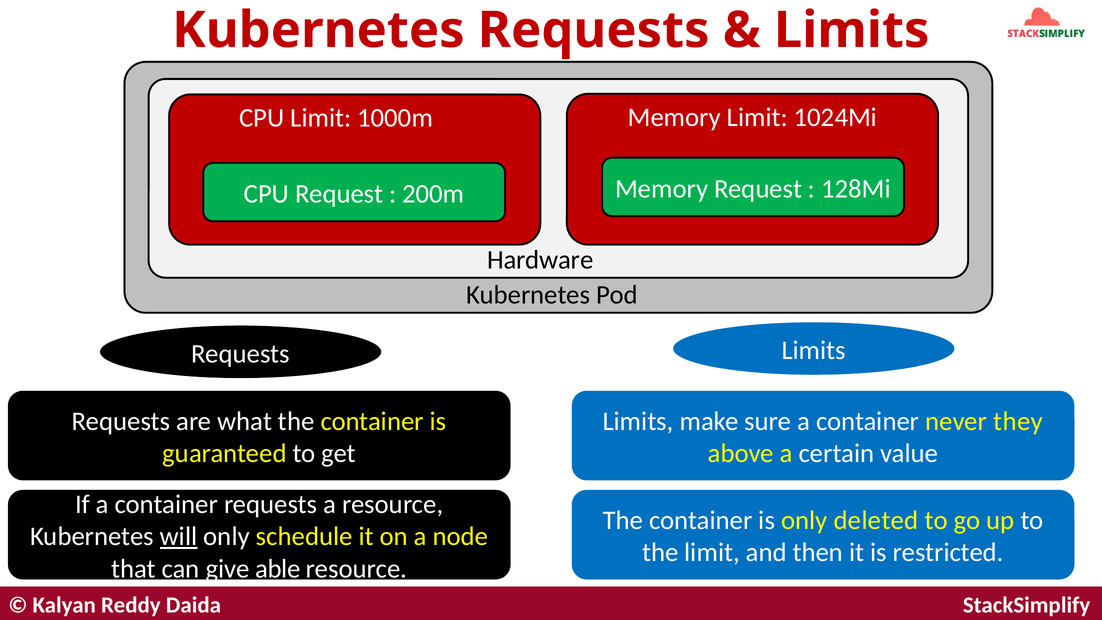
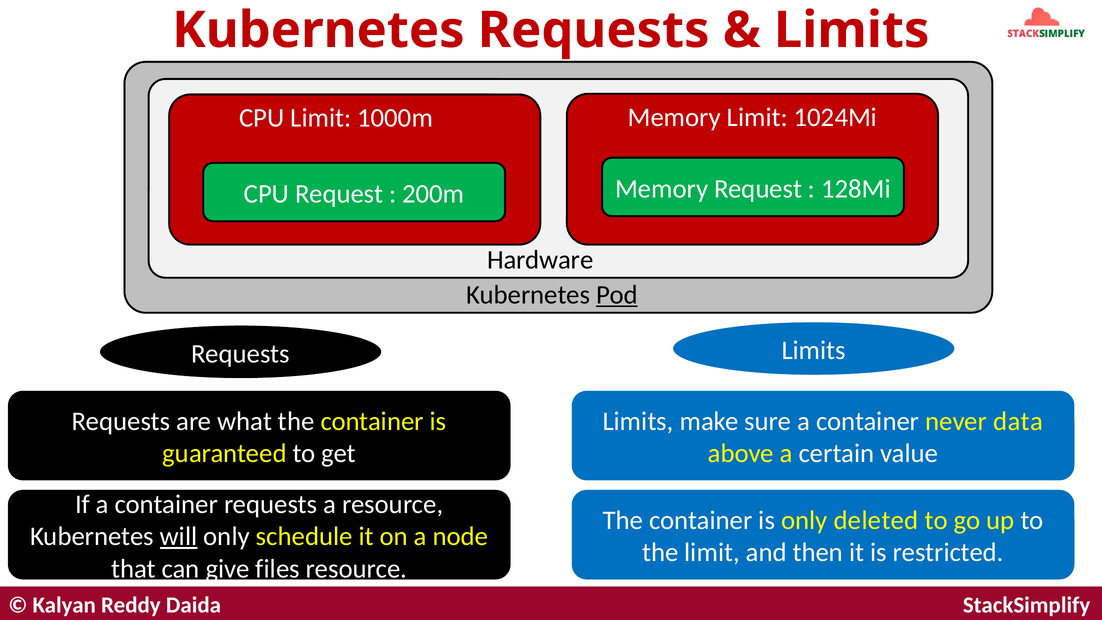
Pod underline: none -> present (617, 295)
they: they -> data (1018, 421)
able: able -> files (278, 569)
